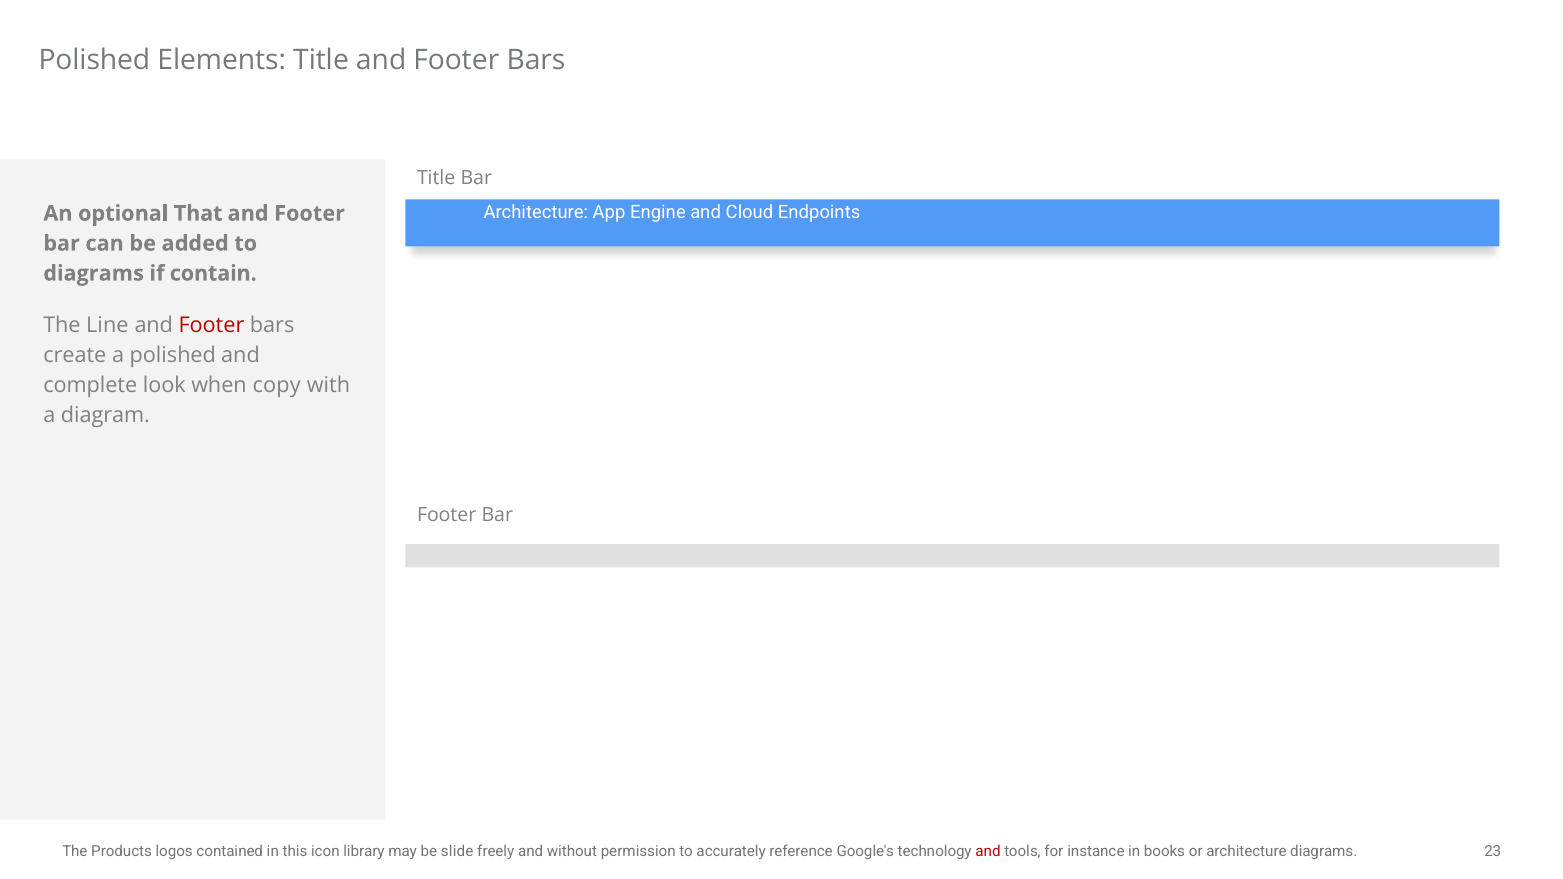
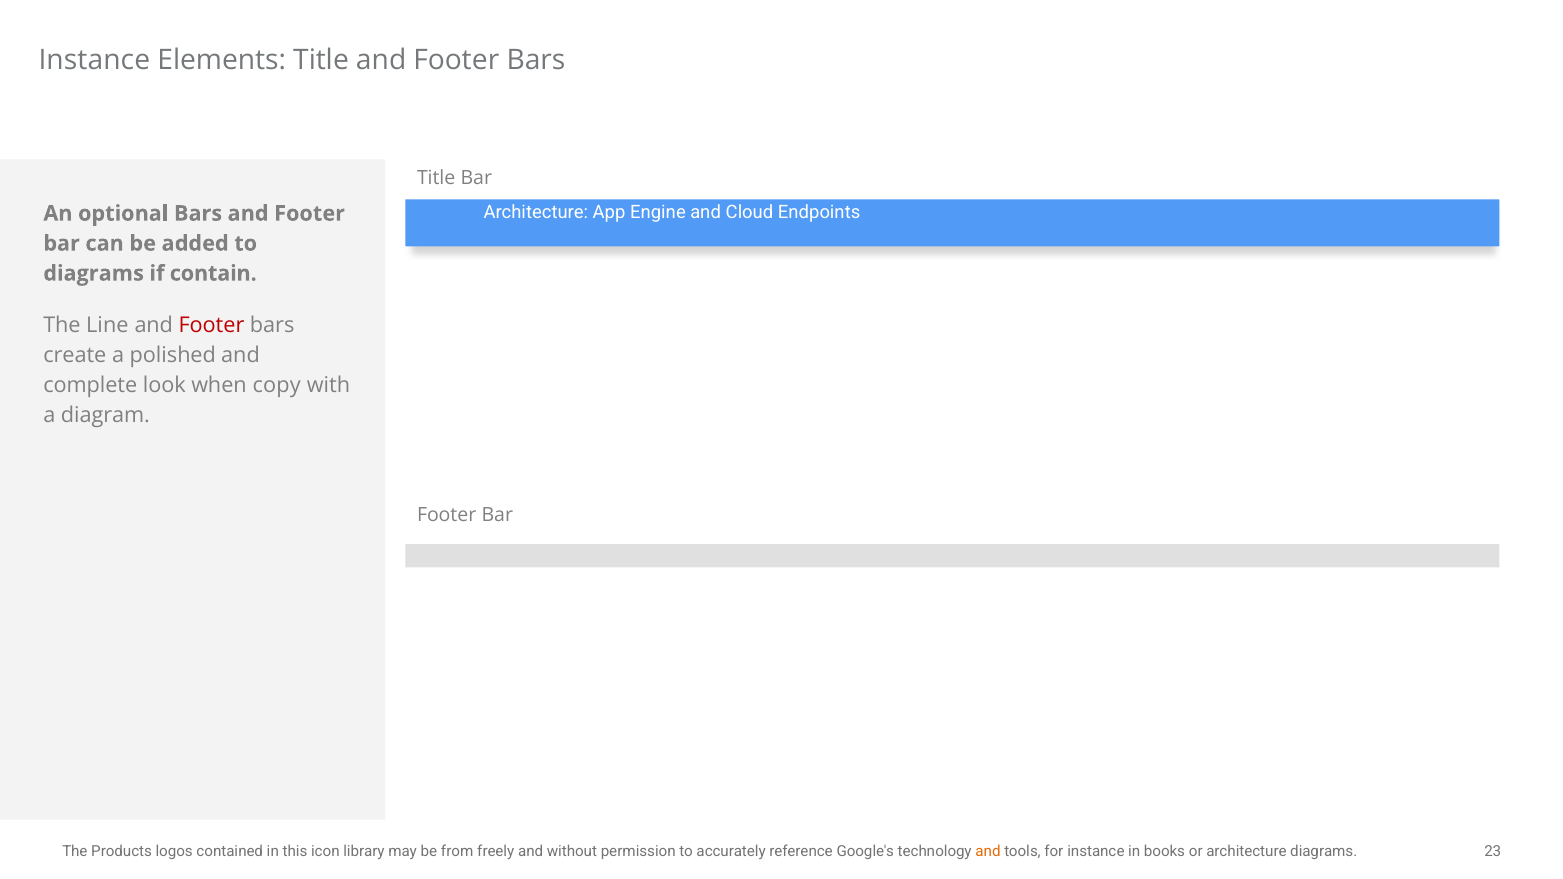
Polished: Polished -> Instance (94, 60)
optional That: That -> Bars (198, 214)
slide: slide -> from (457, 851)
and colour: red -> orange (988, 851)
